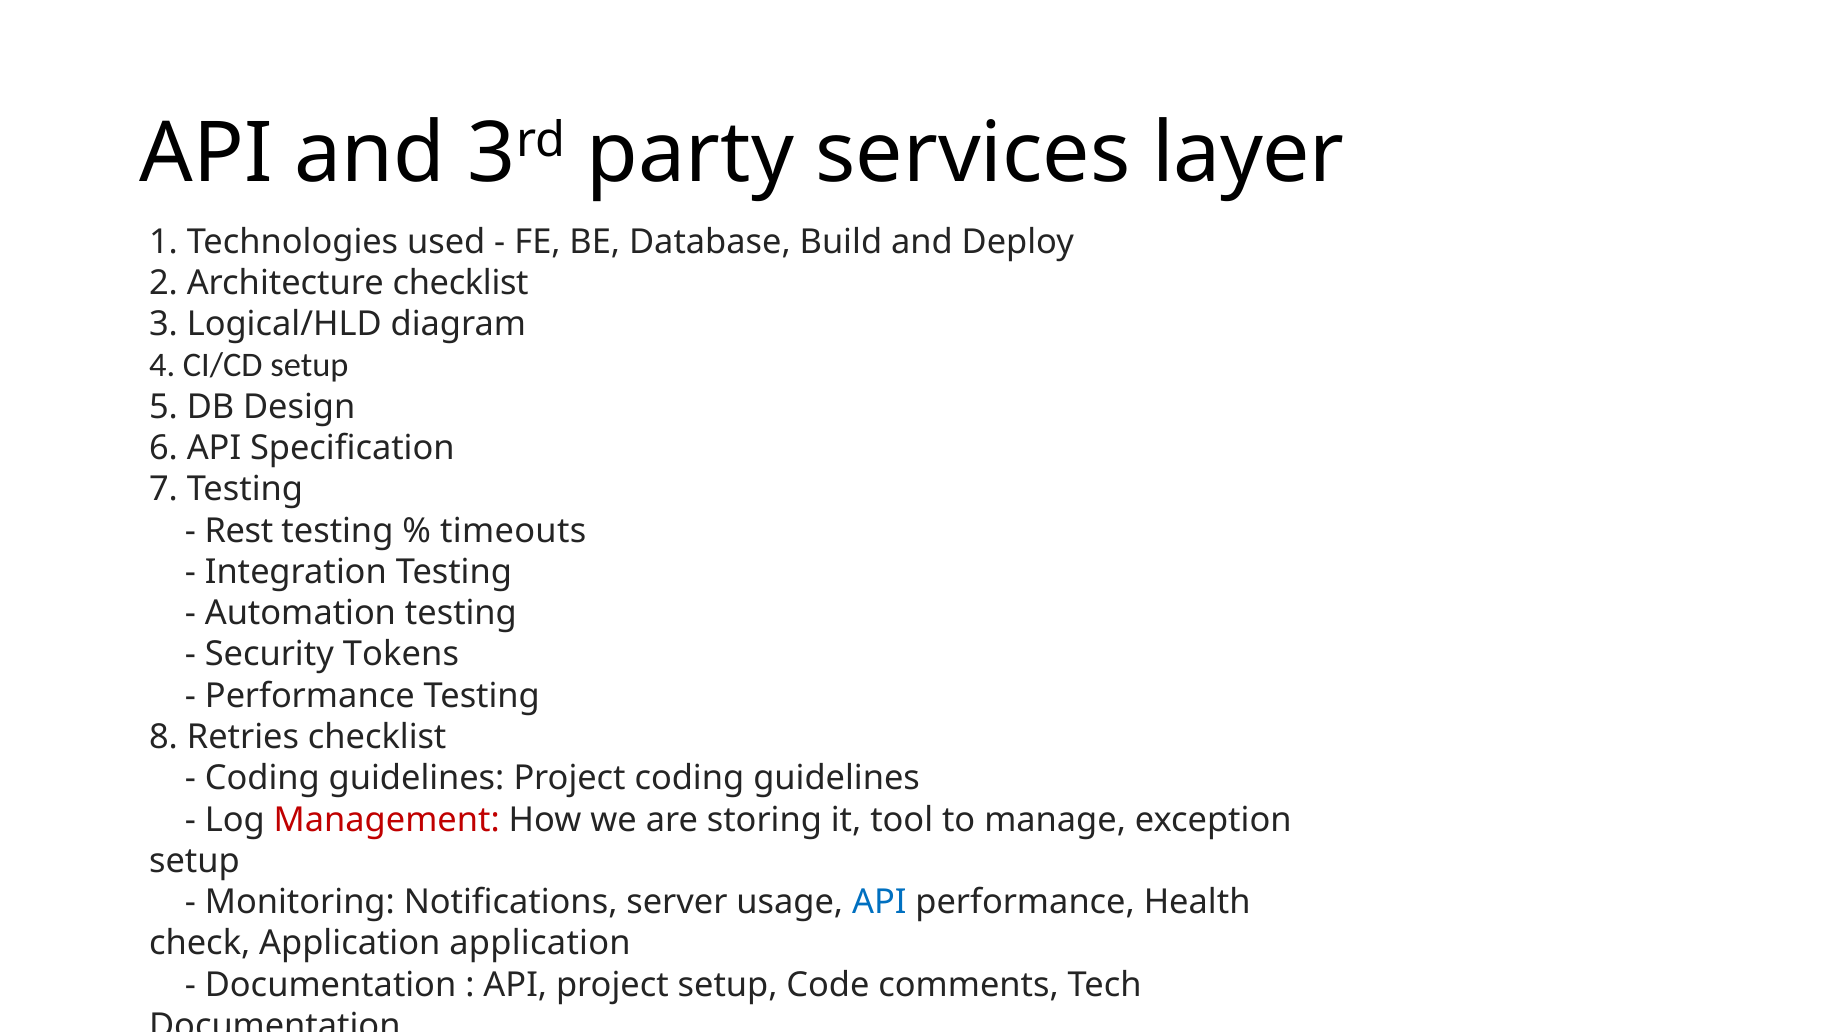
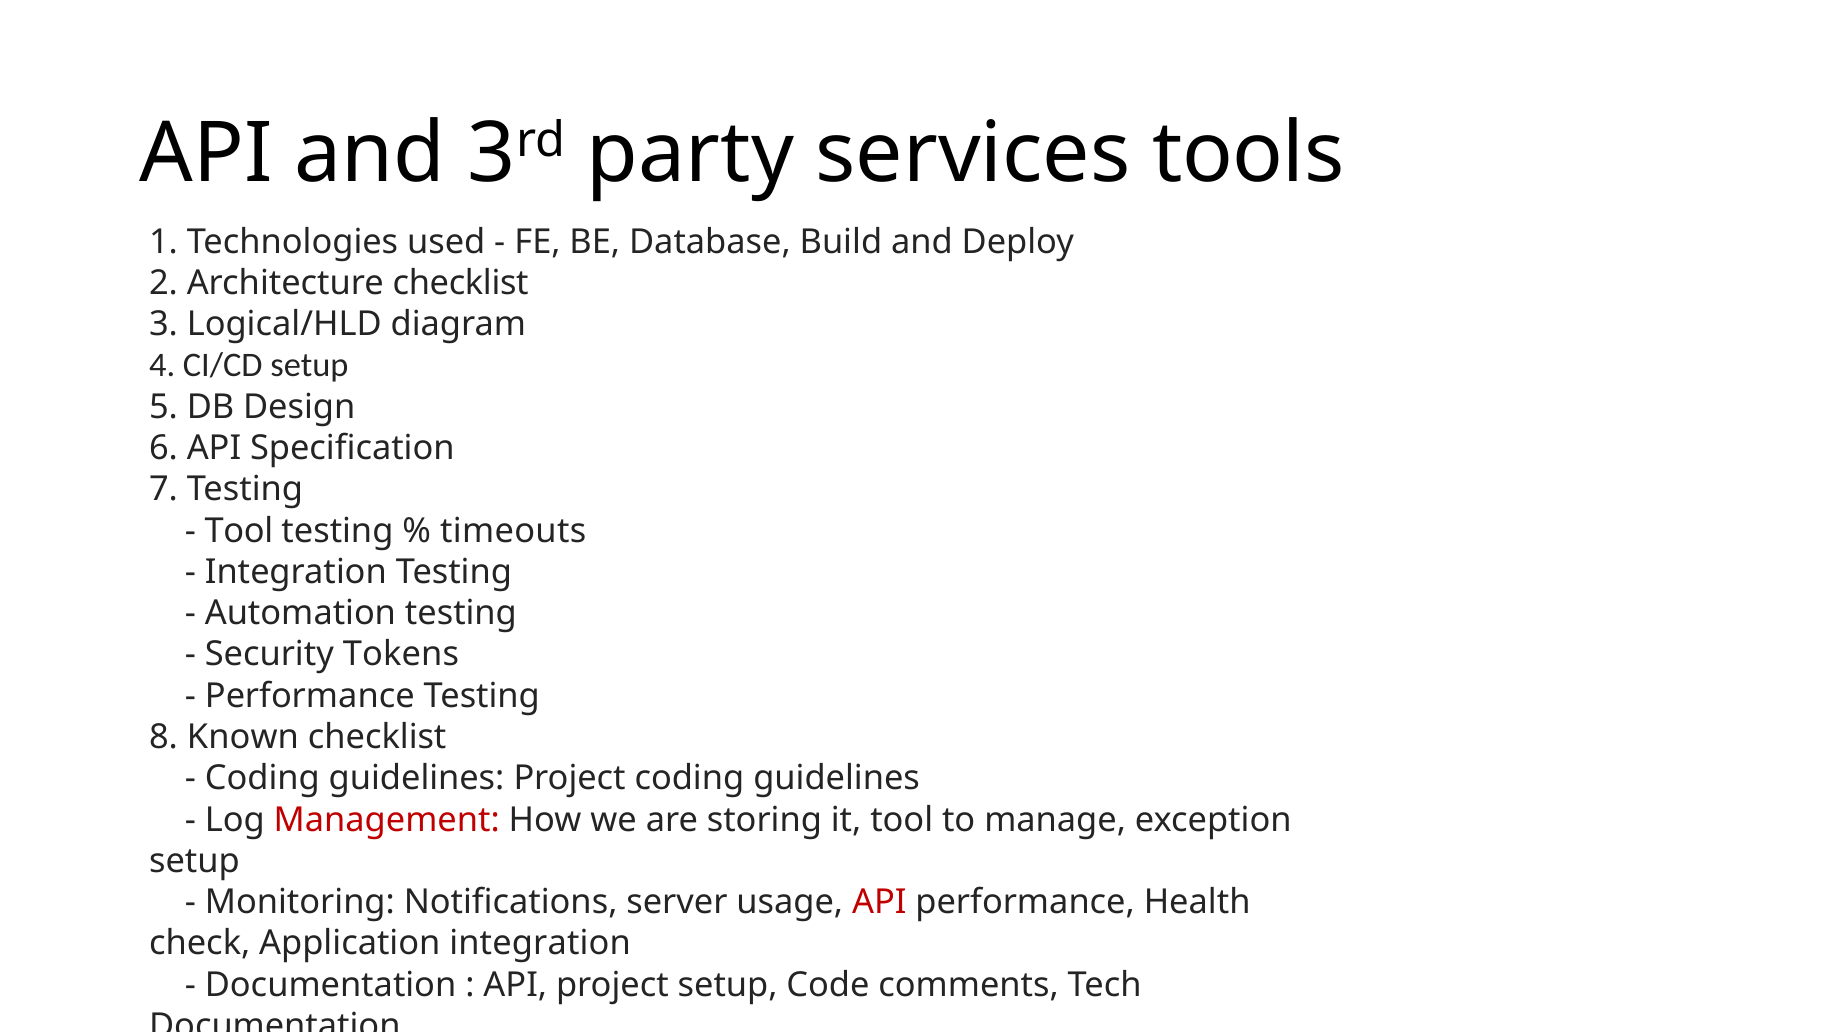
services layer: layer -> tools (1248, 154)
Rest: Rest -> Tool (239, 531)
8 Retries: Retries -> Known (243, 737)
API colour: blue -> red (879, 902)
Application application: application -> integration (540, 944)
